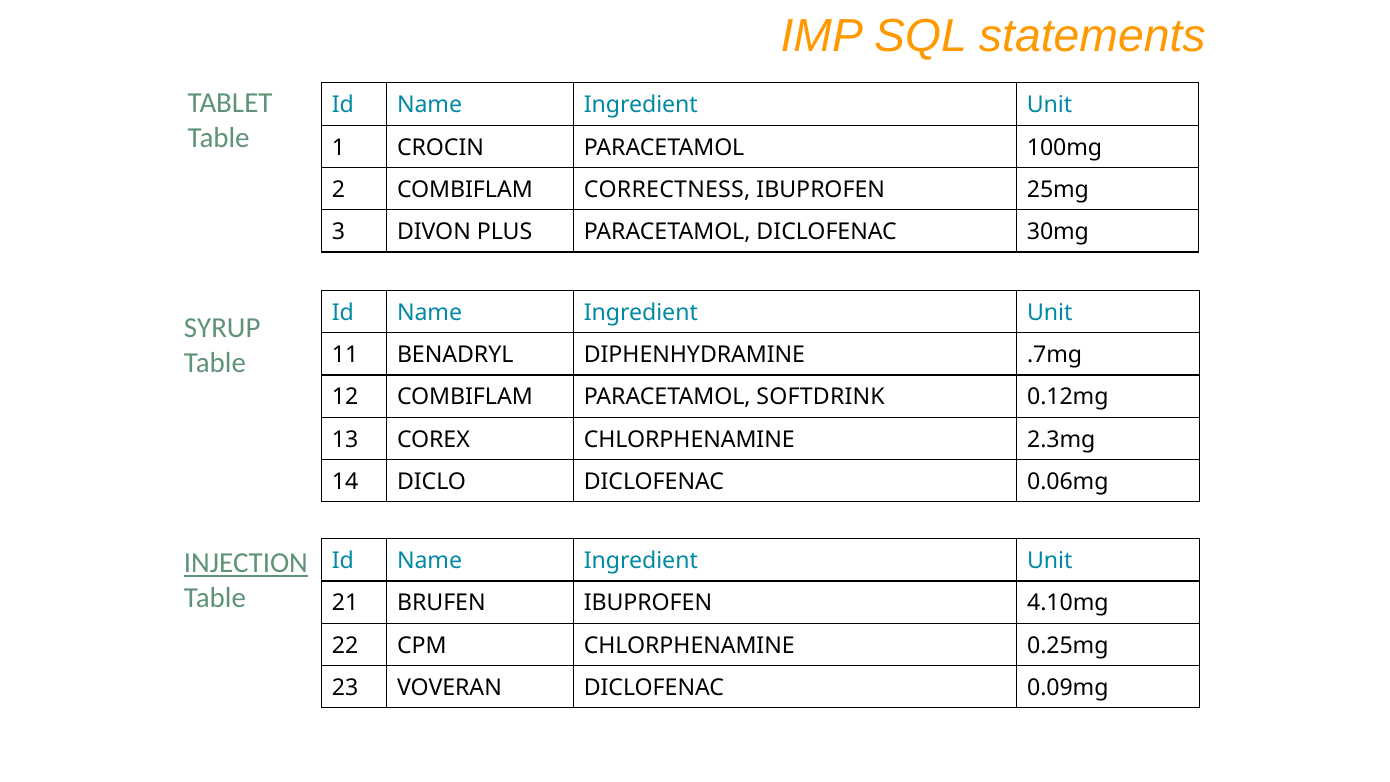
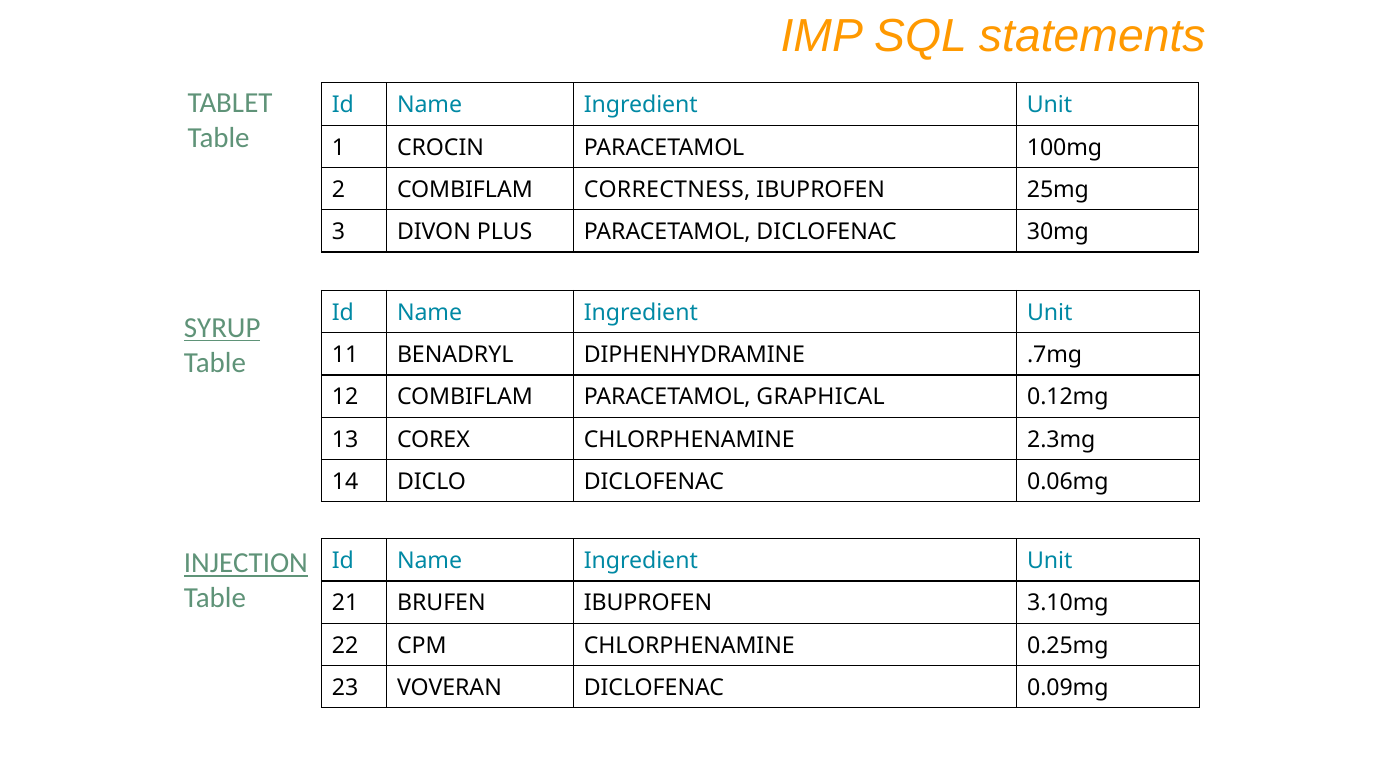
SYRUP underline: none -> present (222, 328)
SOFTDRINK: SOFTDRINK -> GRAPHICAL (821, 397)
4.10mg: 4.10mg -> 3.10mg (1068, 603)
